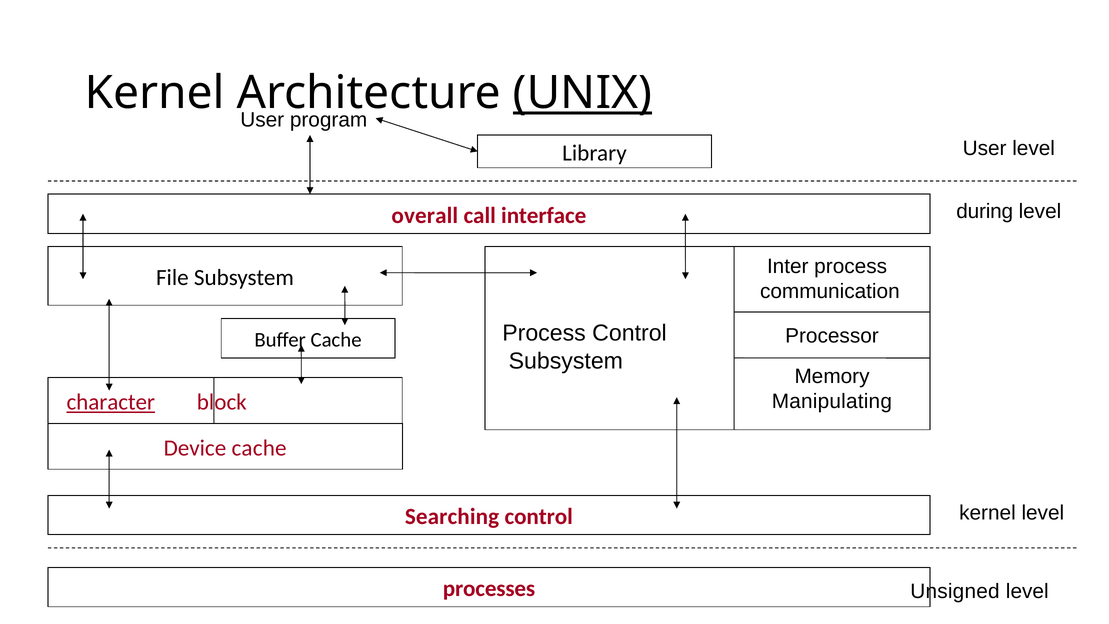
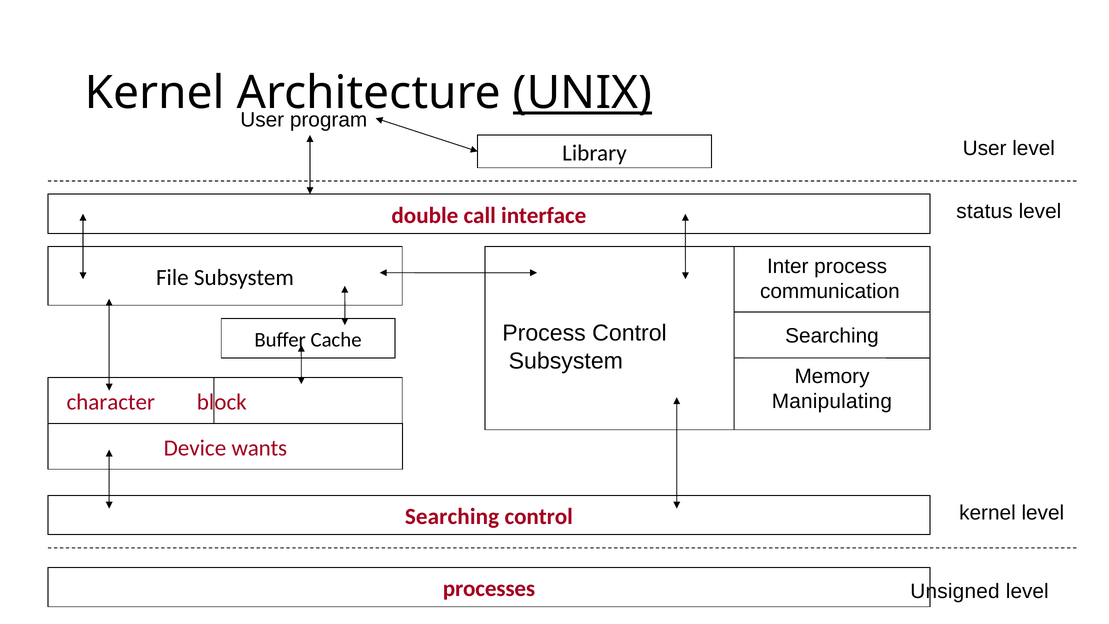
during: during -> status (985, 211)
overall: overall -> double (425, 215)
Processor: Processor -> Searching (832, 336)
character underline: present -> none (111, 402)
Device cache: cache -> wants (259, 448)
